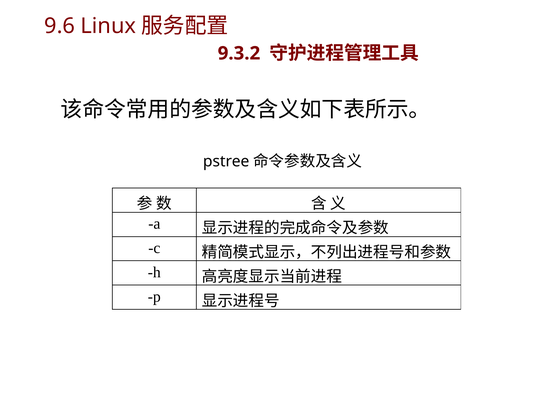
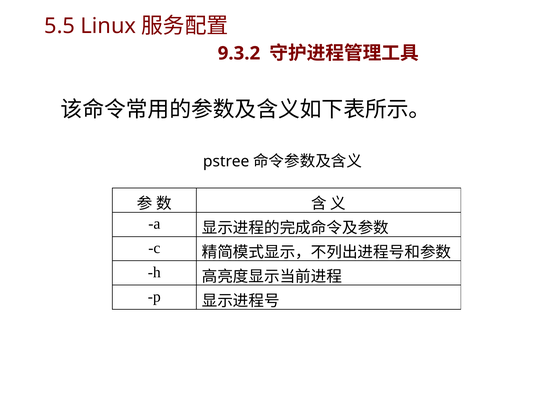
9.6: 9.6 -> 5.5 (60, 26)
